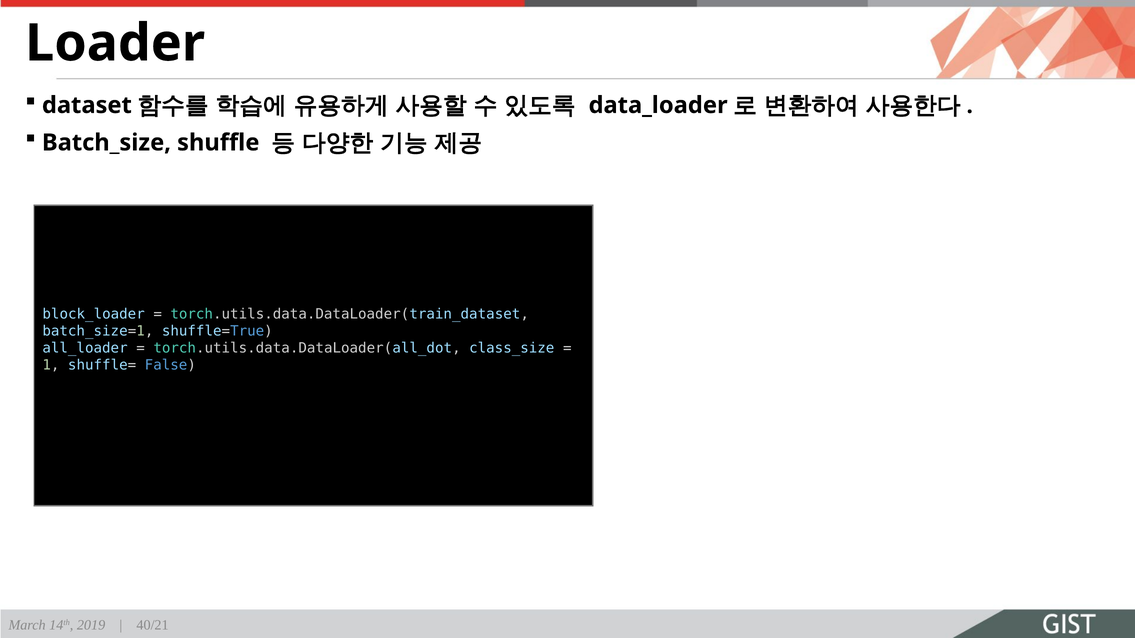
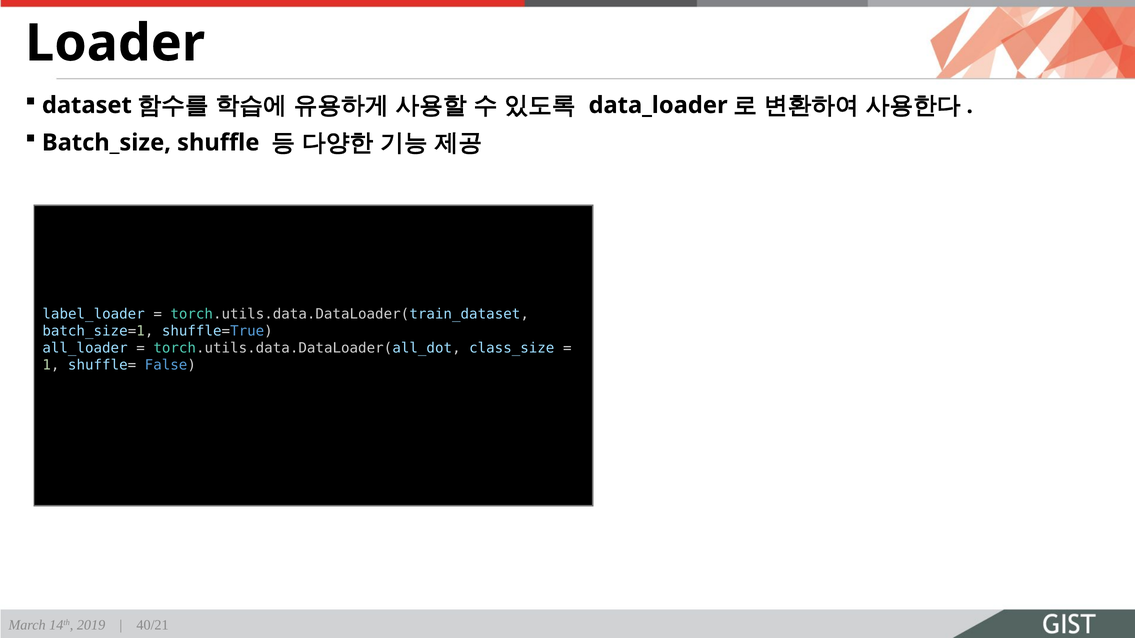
block_loader: block_loader -> label_loader (94, 314)
